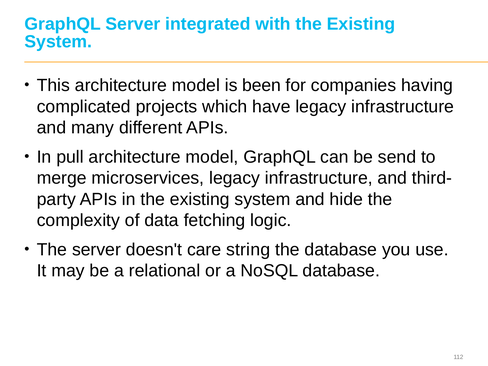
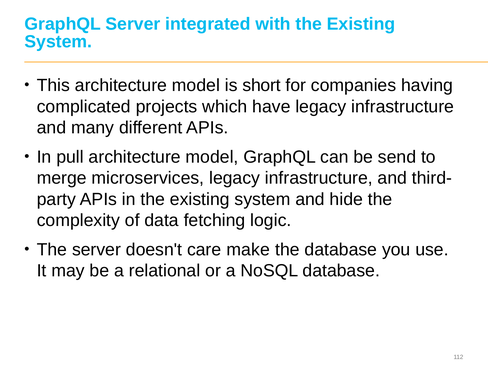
been: been -> short (262, 86)
string: string -> make (248, 250)
